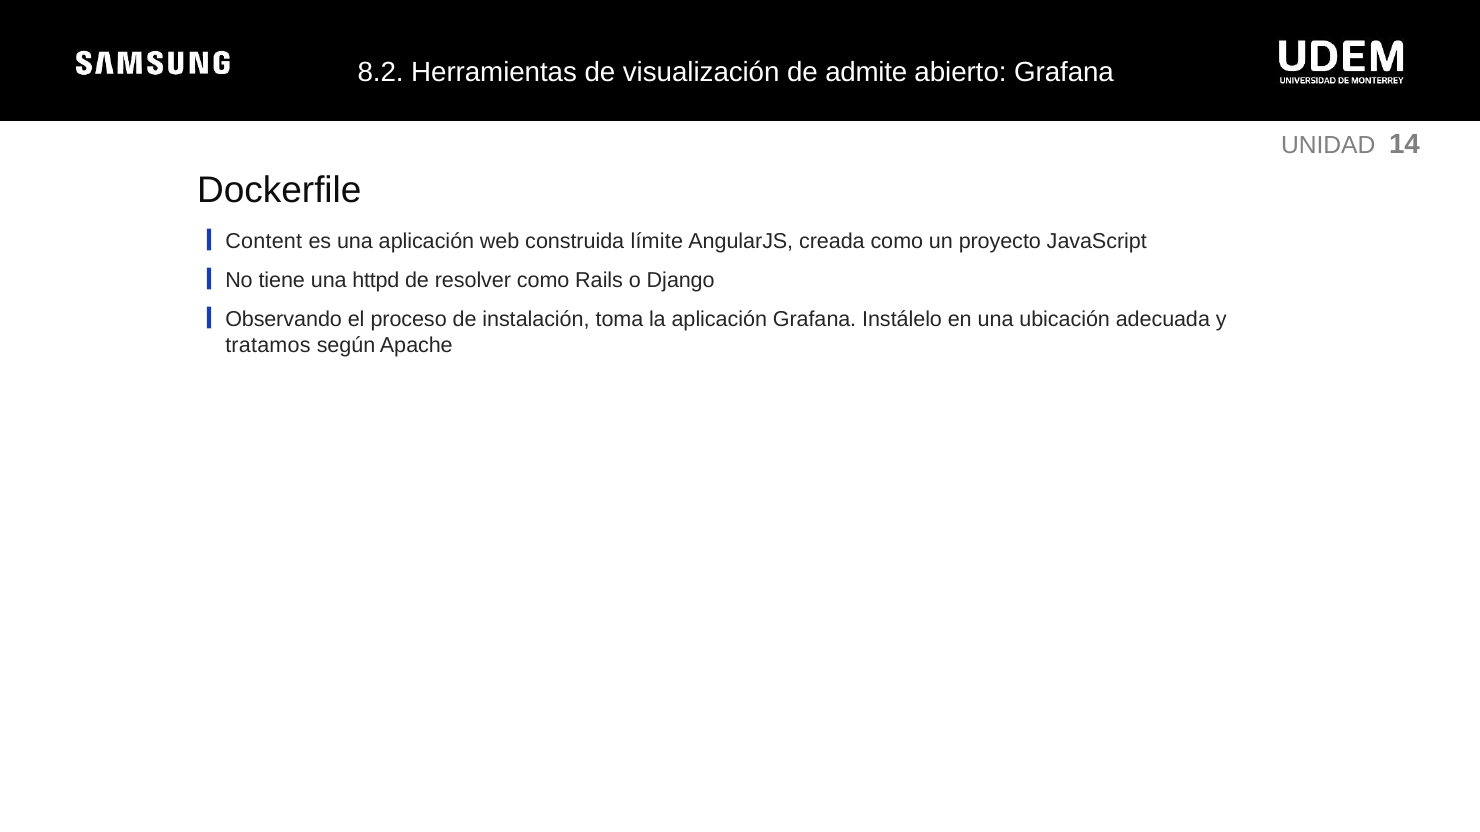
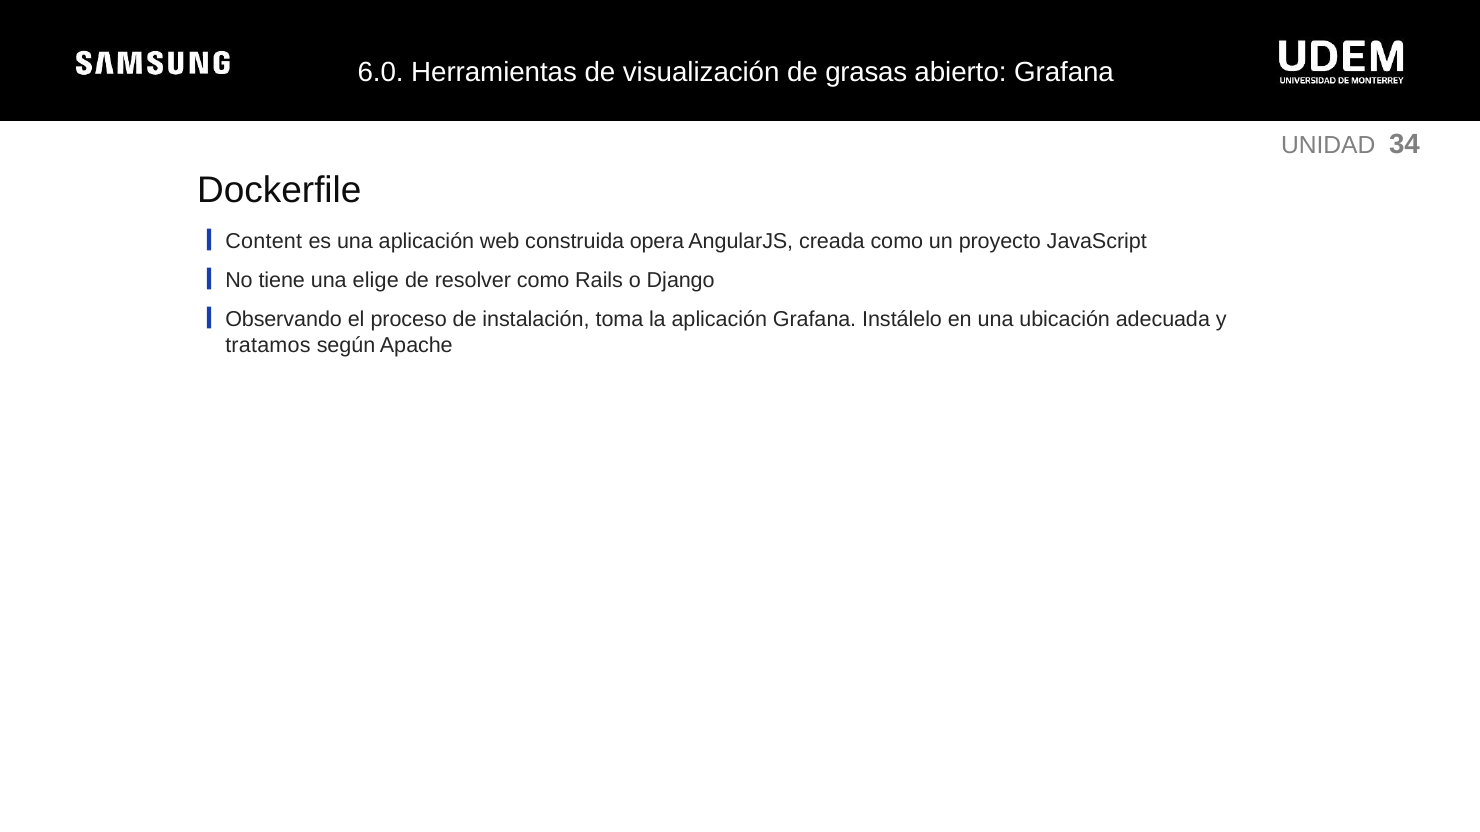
8.2: 8.2 -> 6.0 (381, 72)
admite: admite -> grasas (866, 72)
14: 14 -> 34 (1404, 145)
límite: límite -> opera (657, 242)
httpd: httpd -> elige (376, 281)
